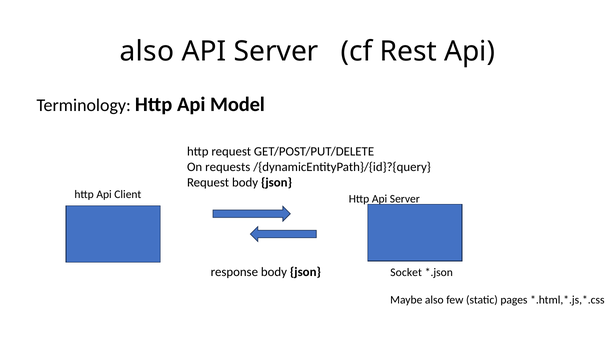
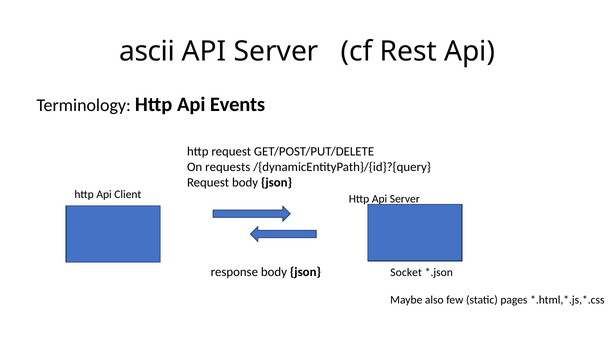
also: also -> ascii (147, 51)
Model: Model -> Events (238, 104)
